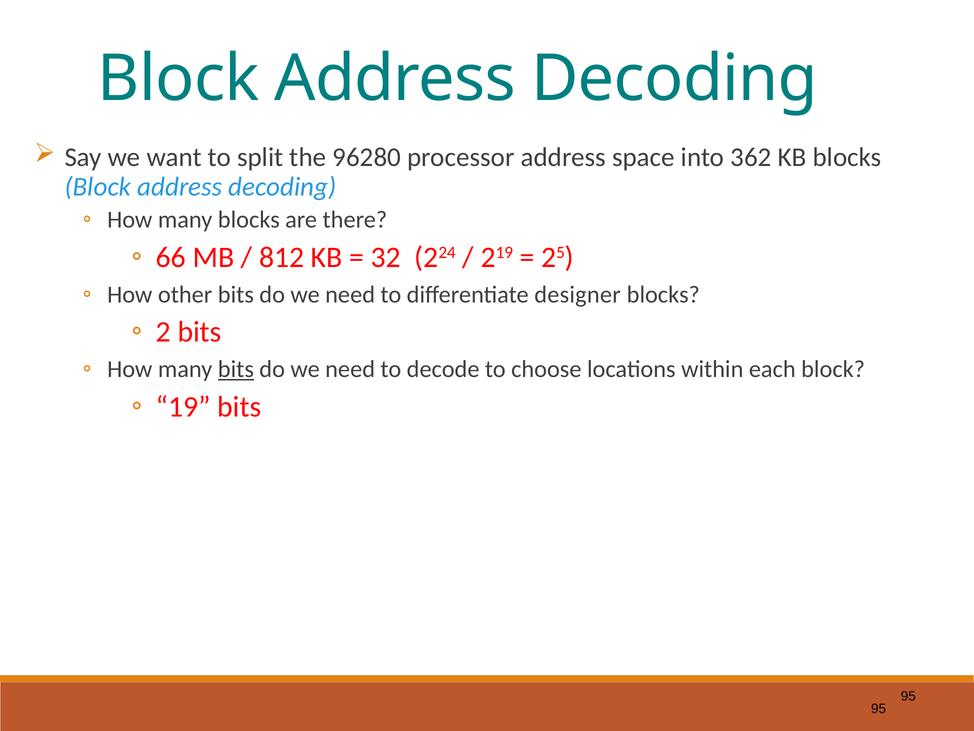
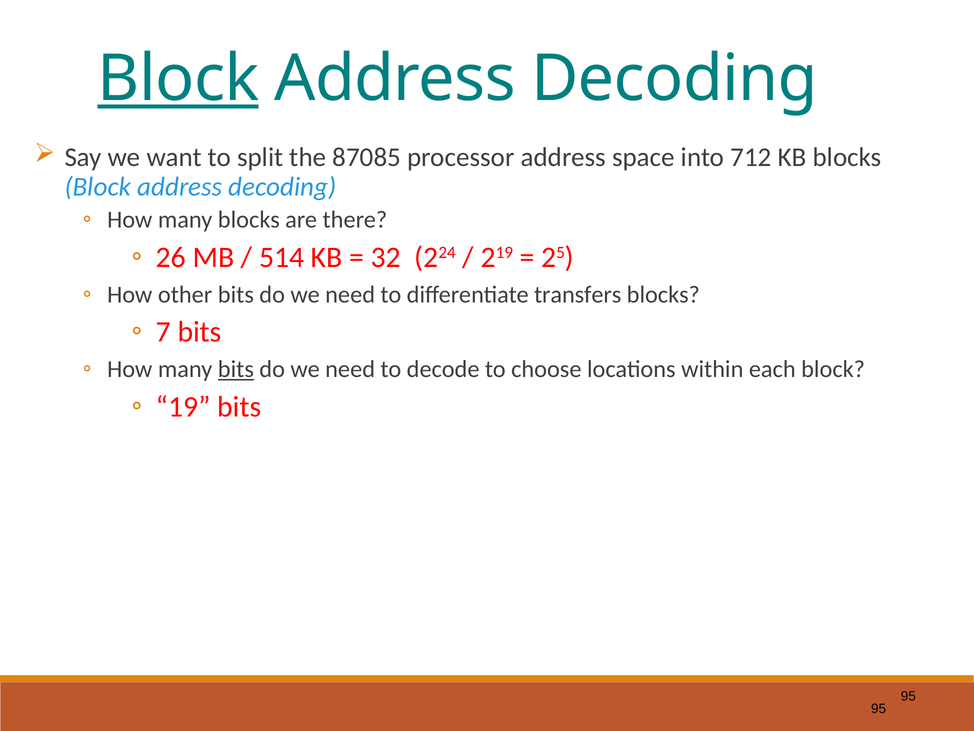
Block underline: none -> present (178, 79)
96280: 96280 -> 87085 (367, 157)
362: 362 -> 712 (751, 157)
66: 66 -> 26 (171, 257)
812: 812 -> 514 (282, 257)
designer: designer -> transfers (578, 294)
2: 2 -> 7 (163, 332)
